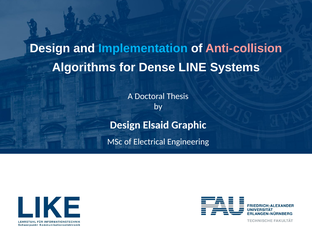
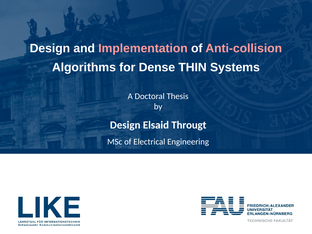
Implementation colour: light blue -> pink (143, 48)
LINE: LINE -> THIN (193, 67)
Graphic: Graphic -> Througt (189, 125)
